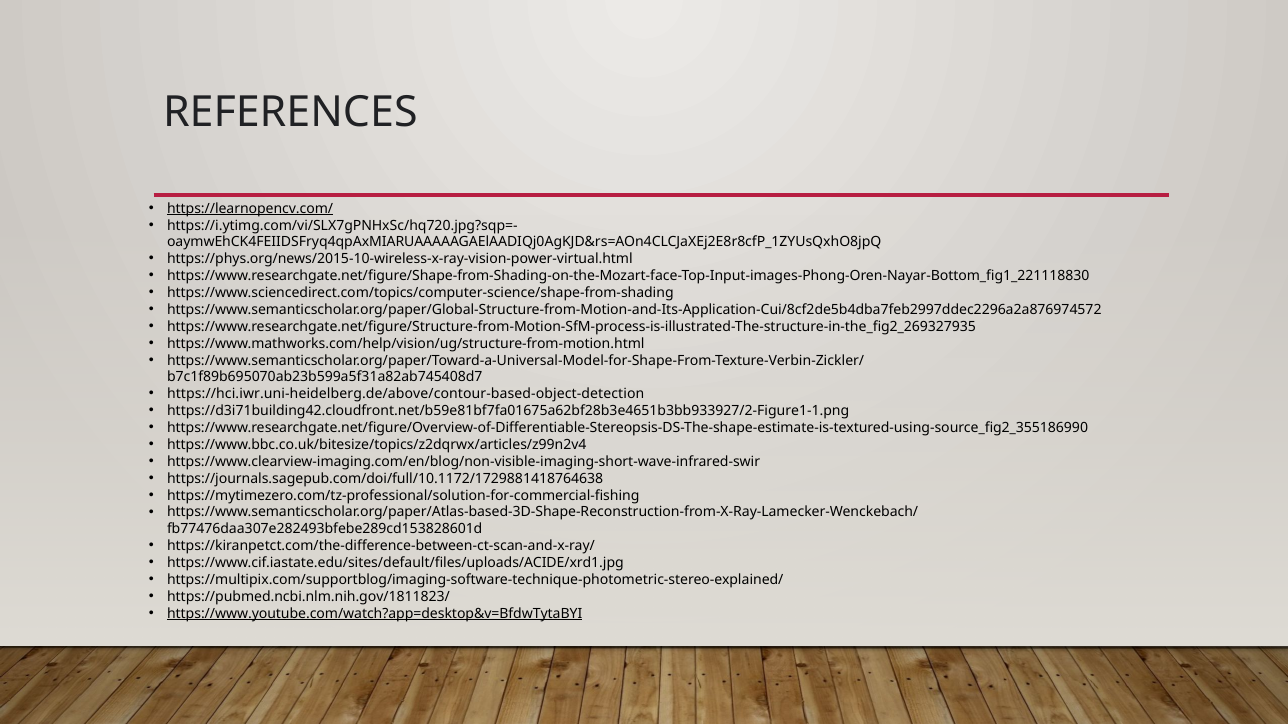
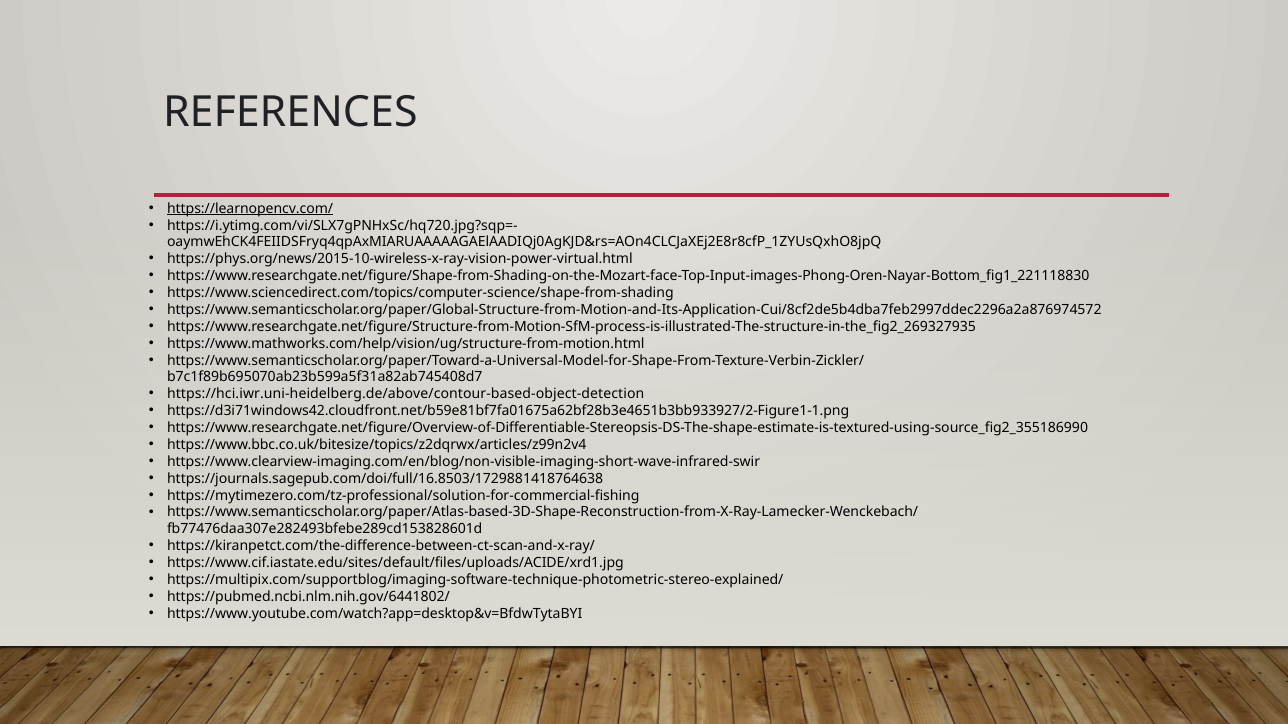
https://d3i71building42.cloudfront.net/b59e81bf7fa01675a62bf28b3e4651b3bb933927/2-Figure1-1.png: https://d3i71building42.cloudfront.net/b59e81bf7fa01675a62bf28b3e4651b3bb933927/2-Figure1-1.png -> https://d3i71windows42.cloudfront.net/b59e81bf7fa01675a62bf28b3e4651b3bb933927/2-Figure1-1.png (508, 411)
https://journals.sagepub.com/doi/full/10.1172/1729881418764638: https://journals.sagepub.com/doi/full/10.1172/1729881418764638 -> https://journals.sagepub.com/doi/full/16.8503/1729881418764638 (385, 479)
https://pubmed.ncbi.nlm.nih.gov/1811823/: https://pubmed.ncbi.nlm.nih.gov/1811823/ -> https://pubmed.ncbi.nlm.nih.gov/6441802/ (308, 597)
https://www.youtube.com/watch?app=desktop&v=BfdwTytaBYI underline: present -> none (375, 614)
